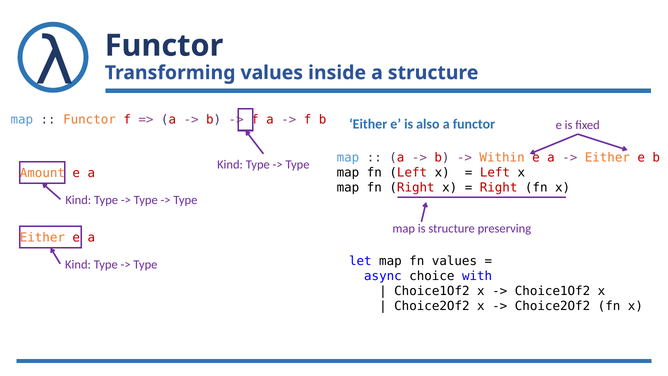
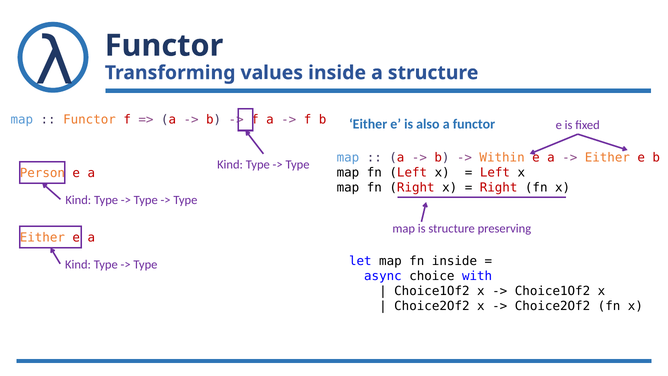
Amount: Amount -> Person (42, 173)
fn values: values -> inside (454, 261)
